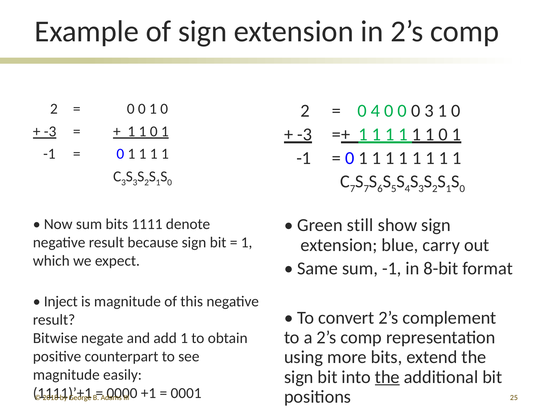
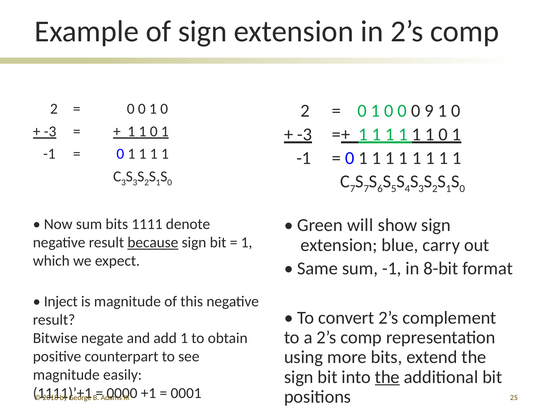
4: 4 -> 1 (376, 111)
0 3: 3 -> 9 (429, 111)
still: still -> will (360, 225)
because underline: none -> present (153, 243)
